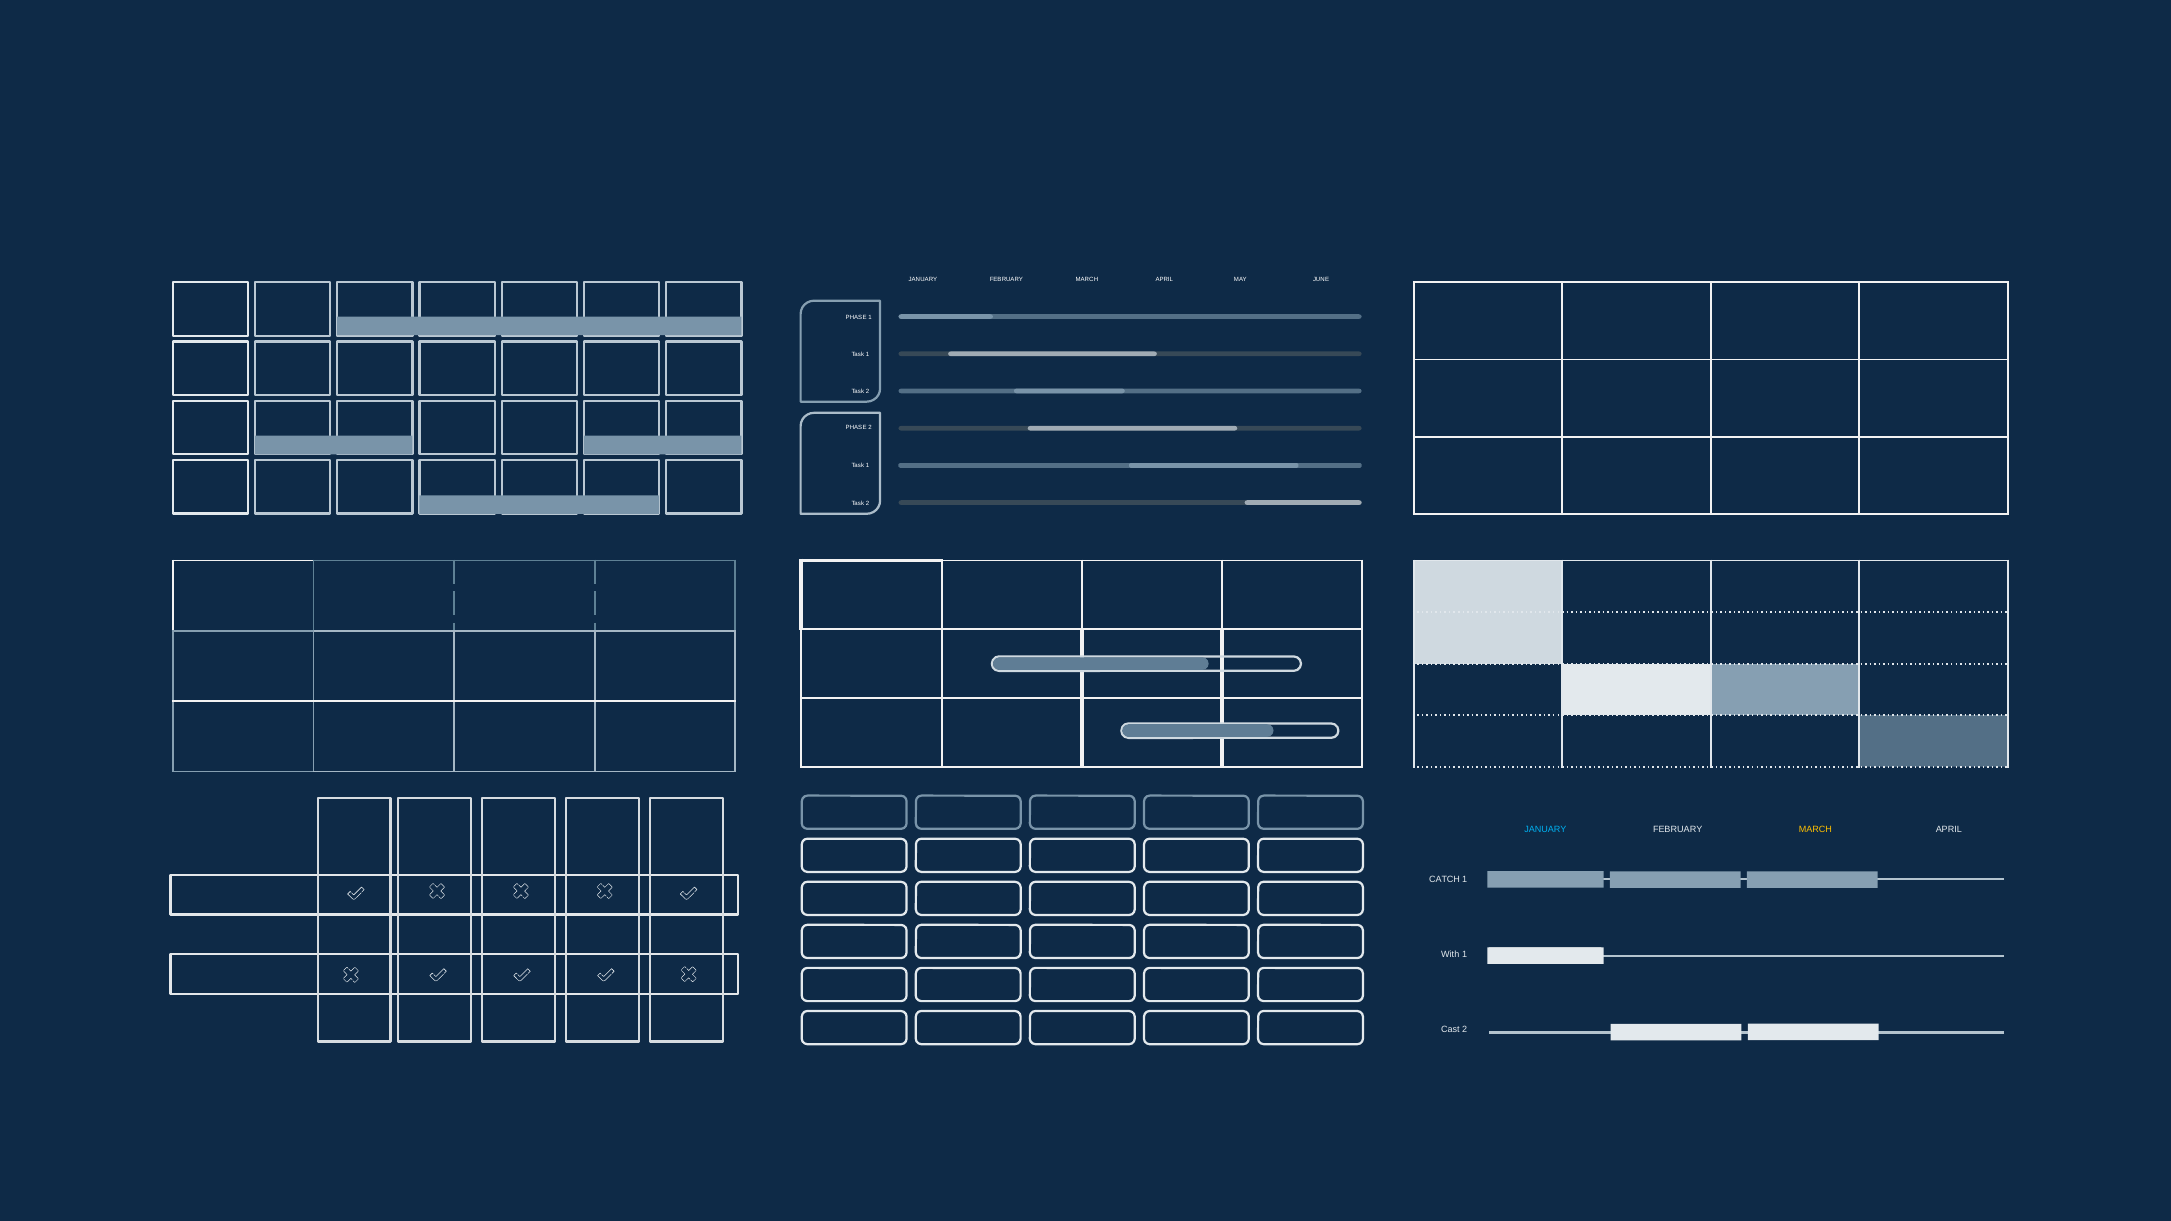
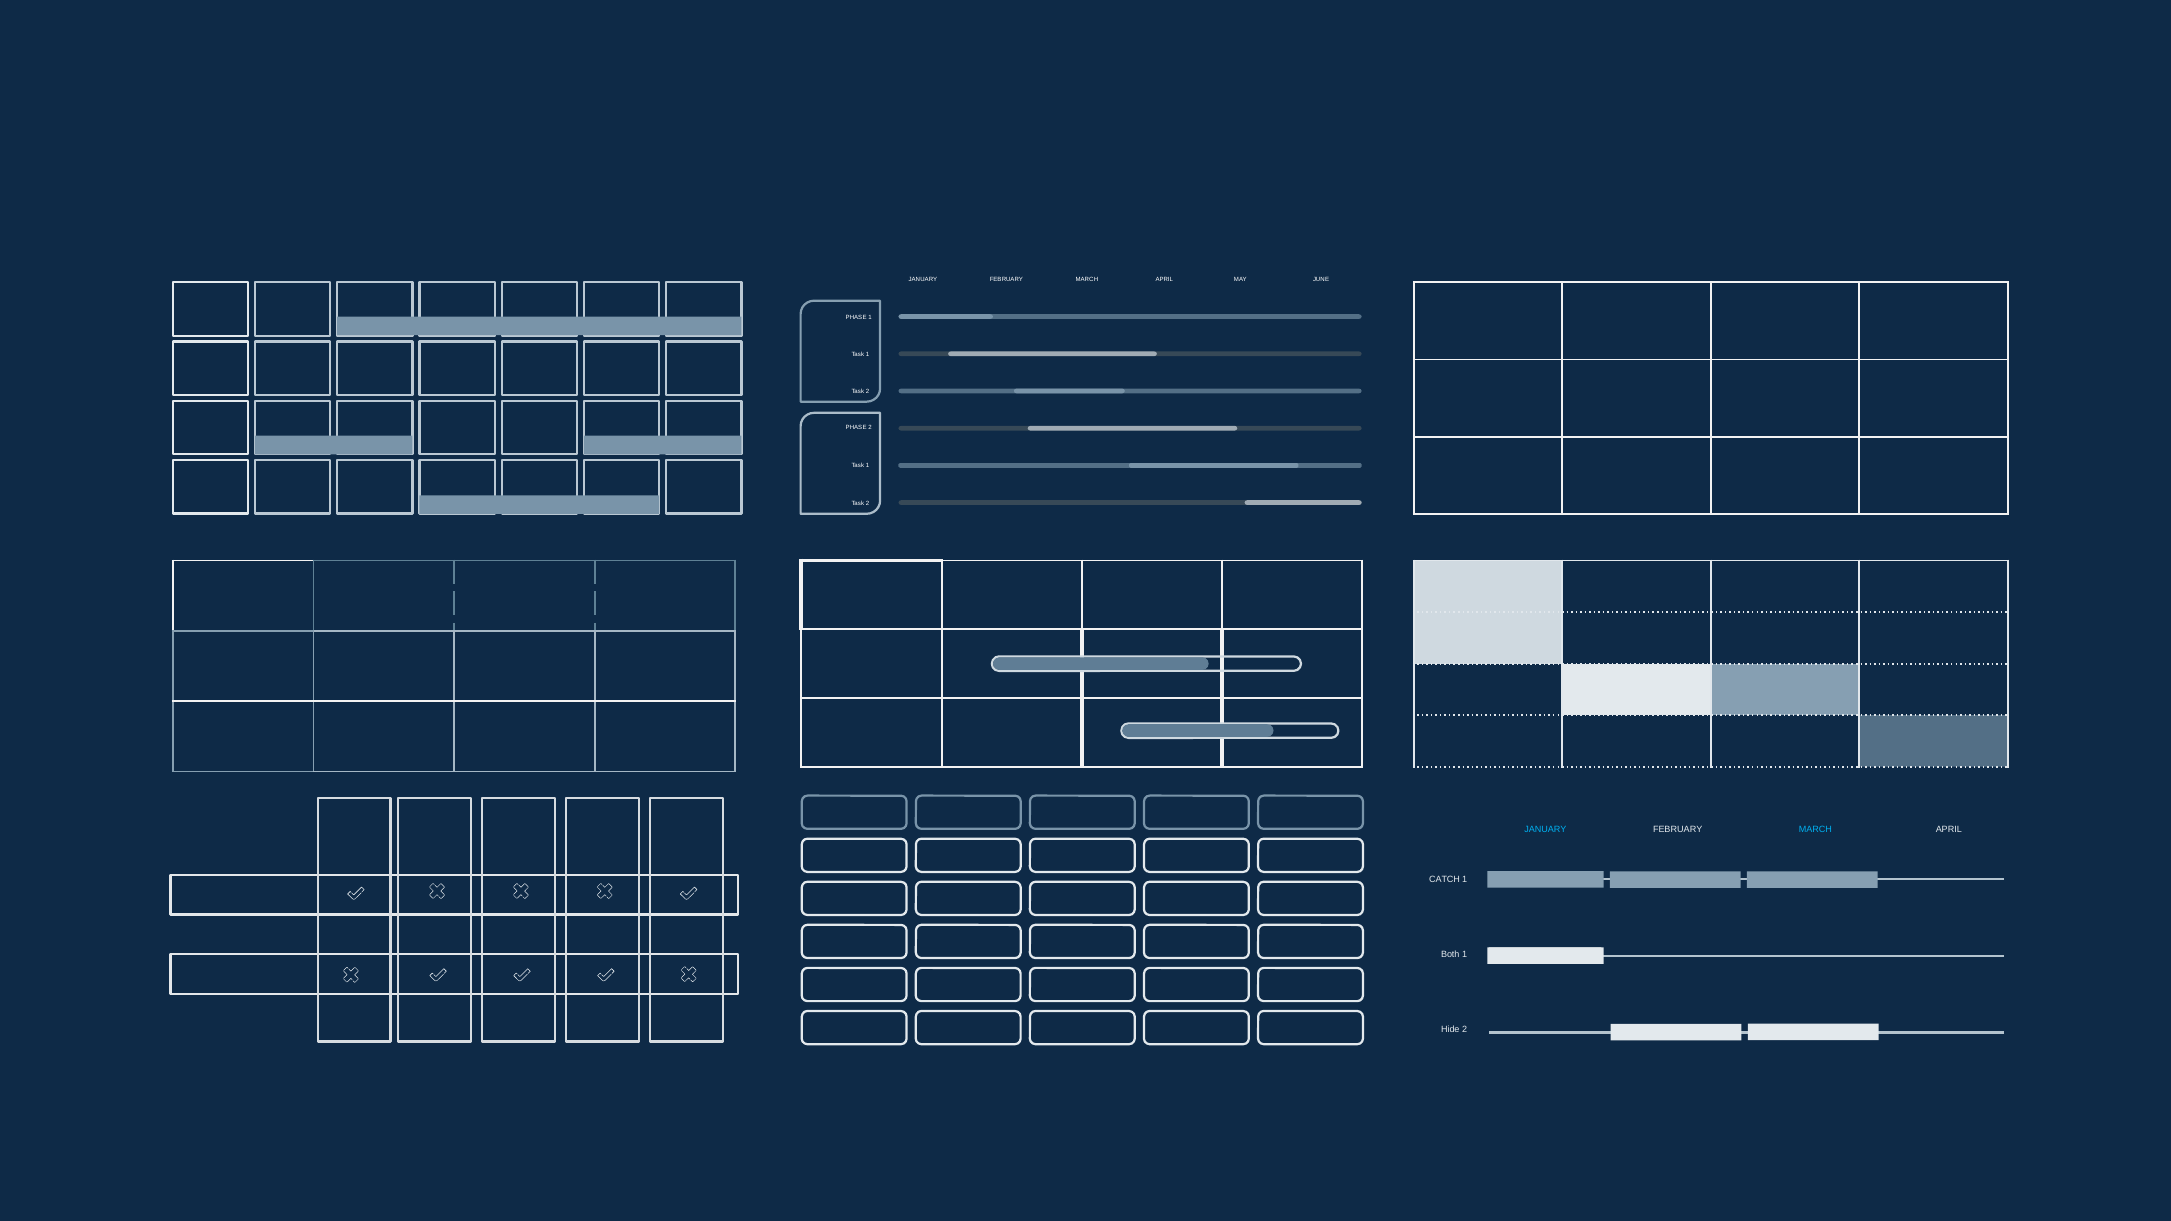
MARCH colour: yellow -> light blue (1815, 830)
With: With -> Both (1450, 955)
Cast: Cast -> Hide (1450, 1030)
